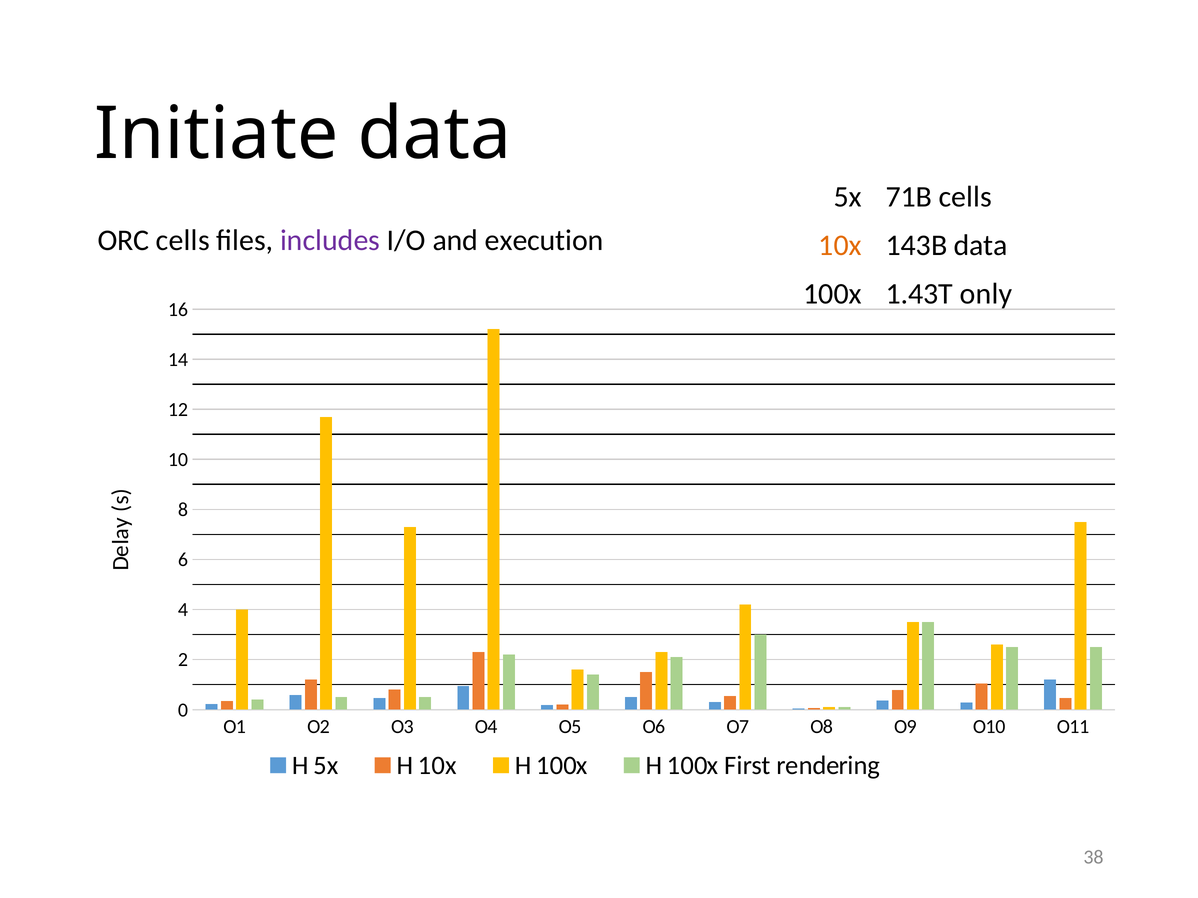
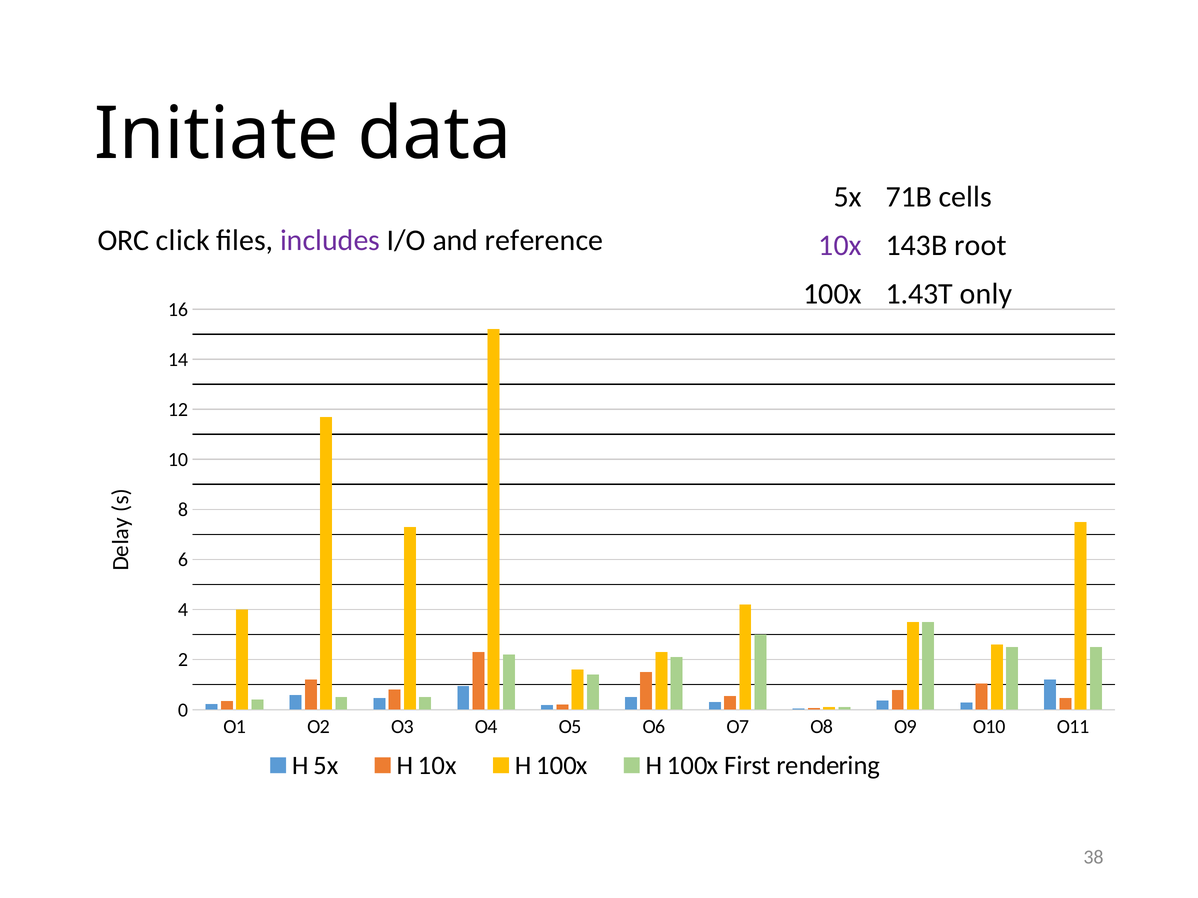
ORC cells: cells -> click (183, 240)
execution: execution -> reference (544, 240)
10x colour: orange -> purple (840, 245)
143B data: data -> root (980, 245)
